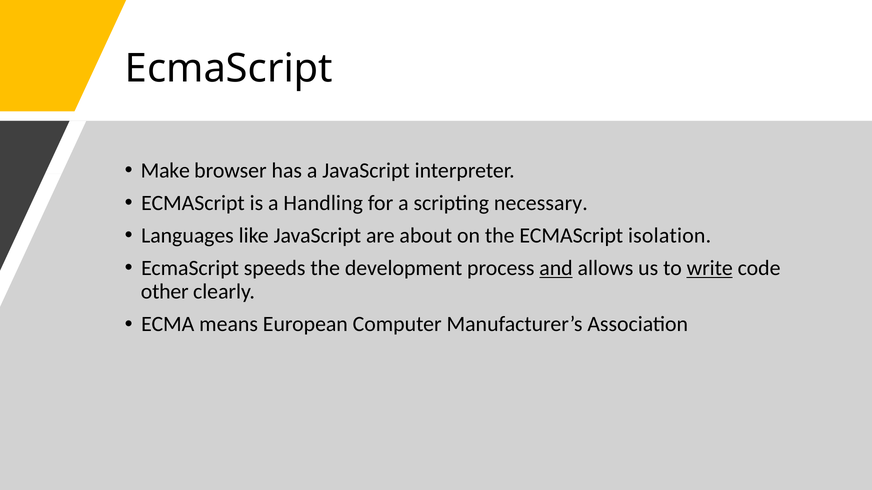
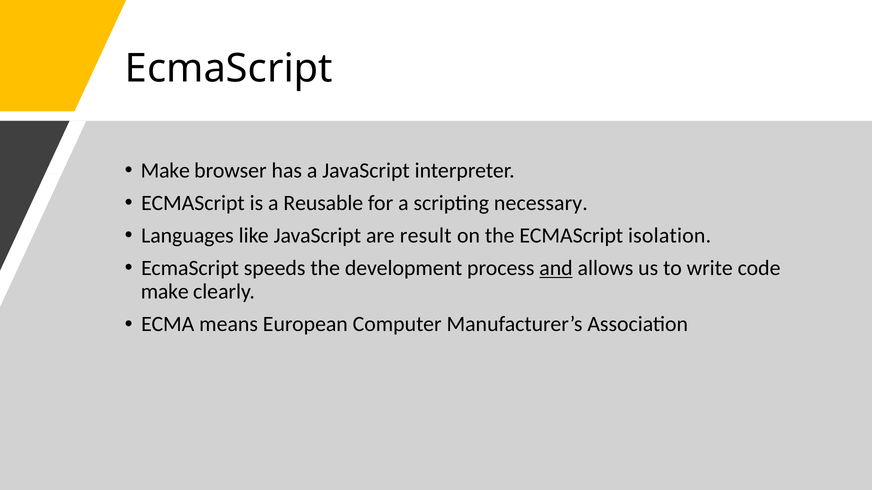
Handling: Handling -> Reusable (323, 203)
about: about -> result (426, 236)
write underline: present -> none (710, 268)
other: other -> make (165, 292)
